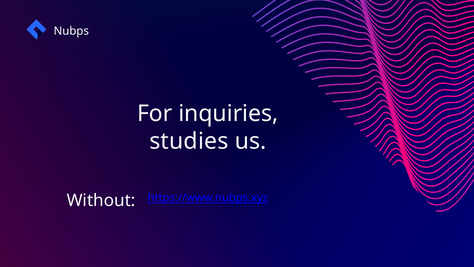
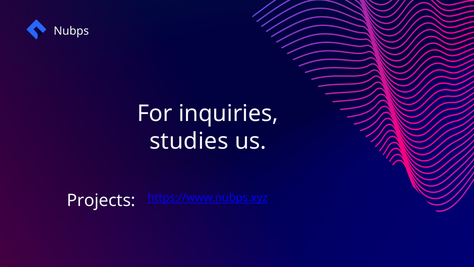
Without: Without -> Projects (101, 200)
